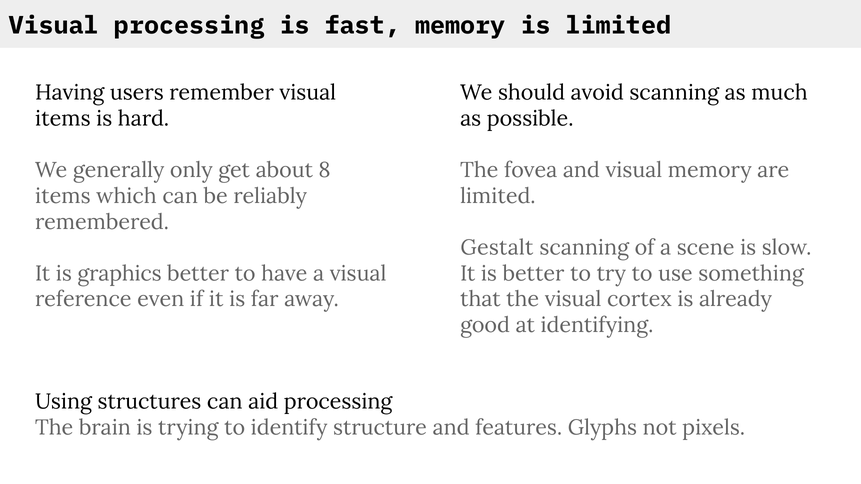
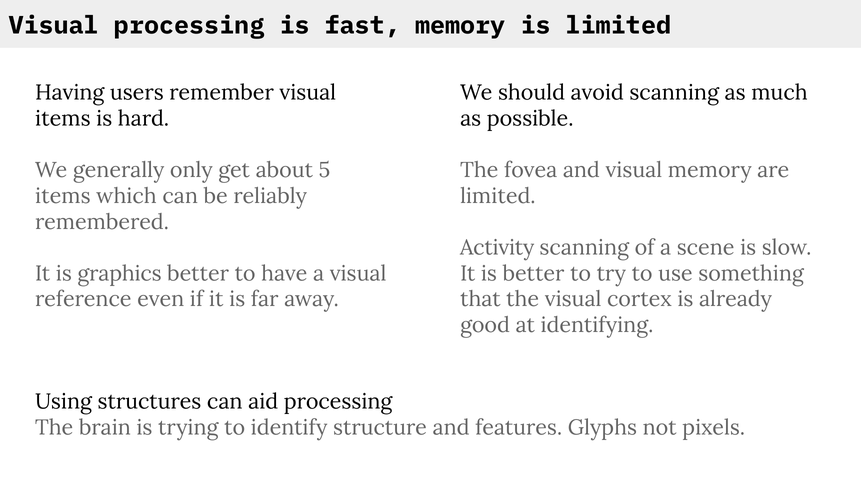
8: 8 -> 5 (324, 170)
Gestalt: Gestalt -> Activity (497, 248)
